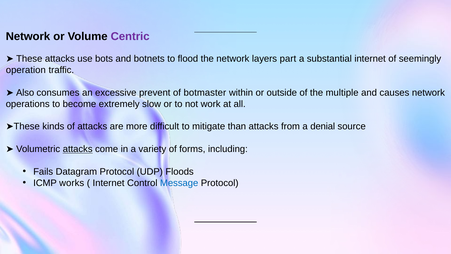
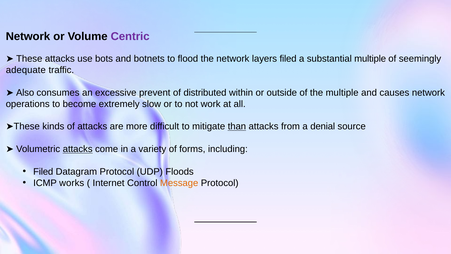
layers part: part -> filed (288, 59)
substantial internet: internet -> multiple (370, 59)
operation: operation -> adequate (26, 70)
botmaster: botmaster -> distributed (205, 92)
than underline: none -> present (237, 126)
Fails: Fails -> Filed (43, 171)
Message colour: blue -> orange (179, 183)
